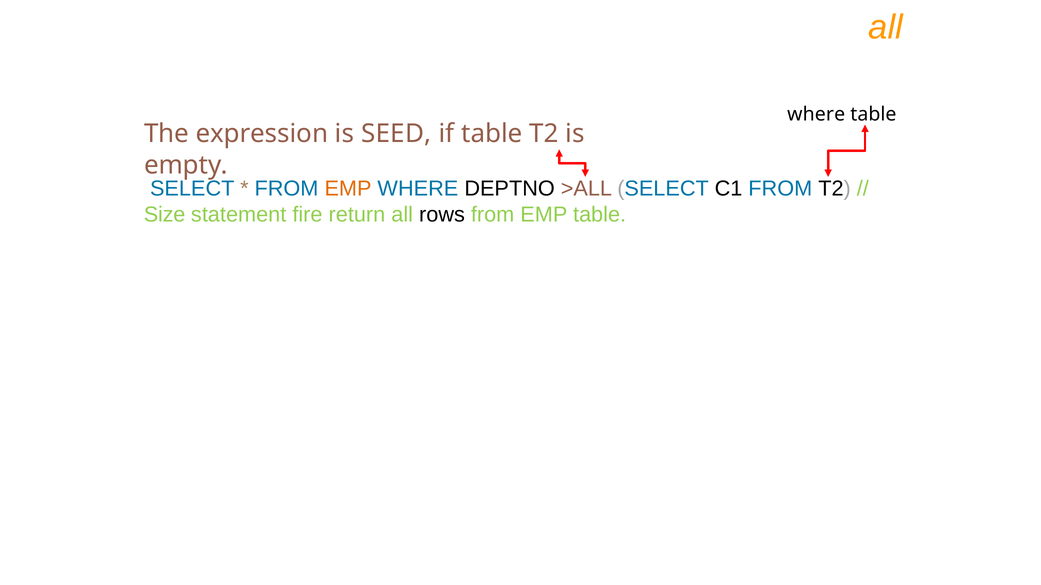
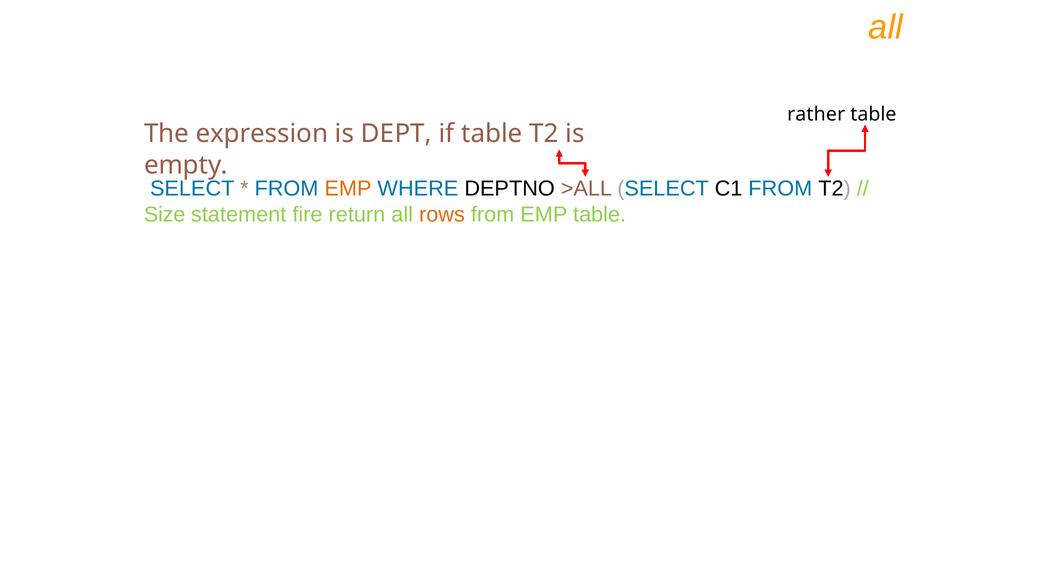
where: where -> rather (816, 114)
SEED: SEED -> DEPT (396, 134)
rows colour: black -> orange (442, 215)
